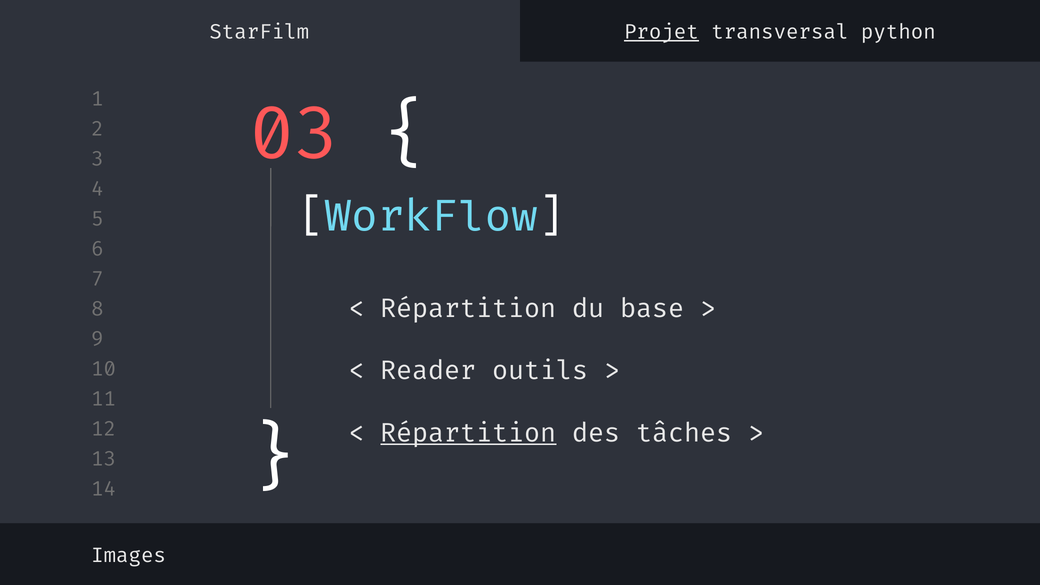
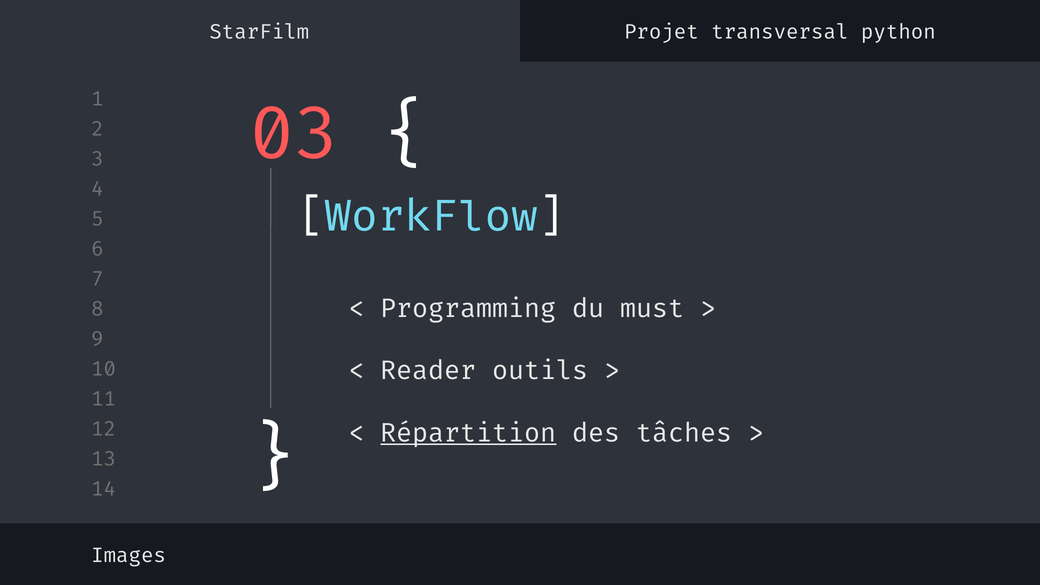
Projet underline: present -> none (661, 32)
Répartition: Répartition -> Programming (468, 308)
base: base -> must (652, 308)
